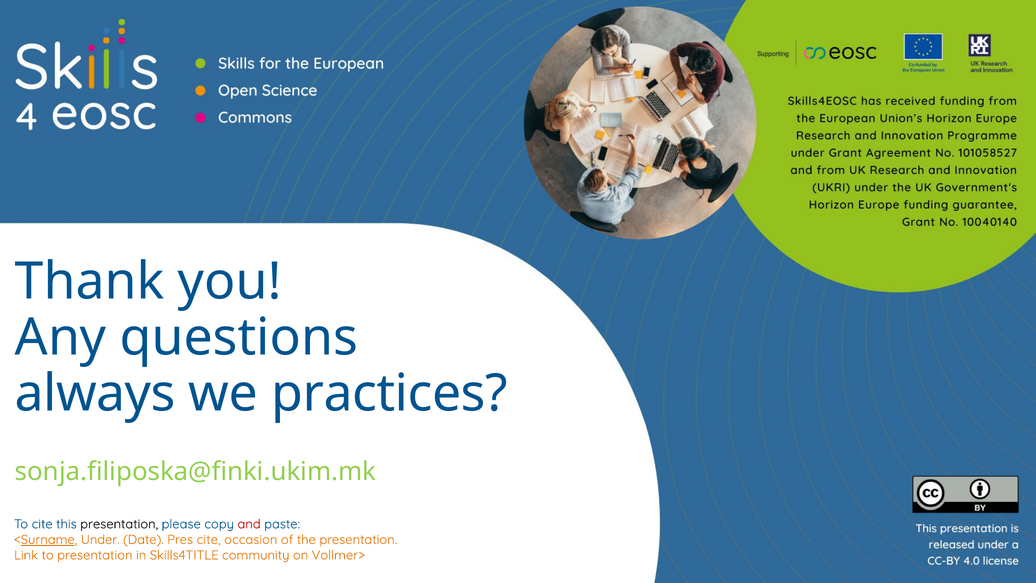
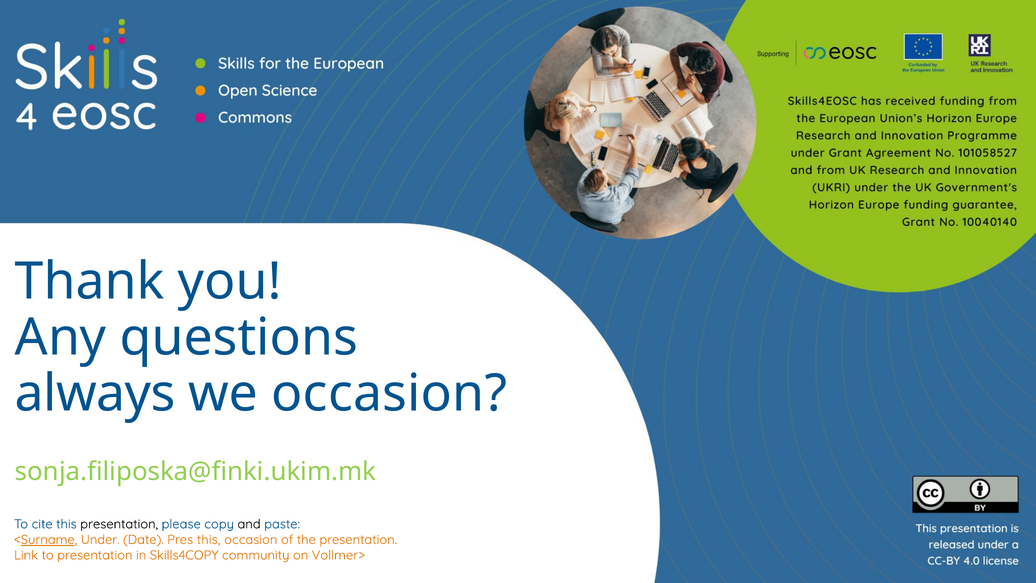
we practices: practices -> occasion (389, 393)
and colour: red -> black (249, 524)
Pres cite: cite -> this (209, 539)
Skills4TITLE: Skills4TITLE -> Skills4COPY (184, 555)
